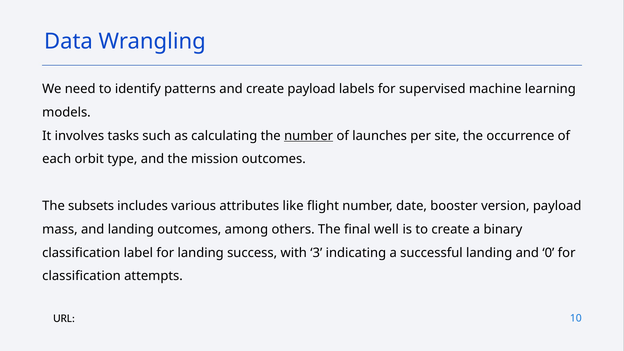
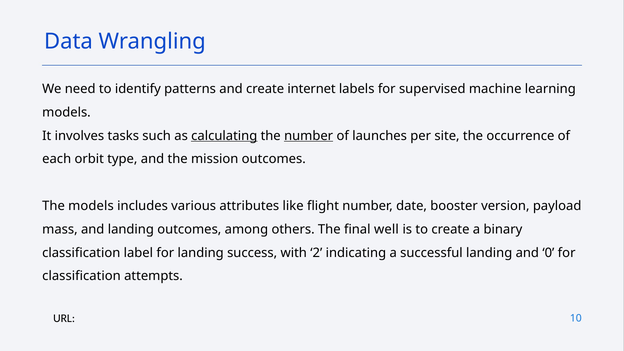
create payload: payload -> internet (312, 89)
calculating underline: none -> present (224, 136)
The subsets: subsets -> models (91, 206)
3: 3 -> 2 (316, 253)
